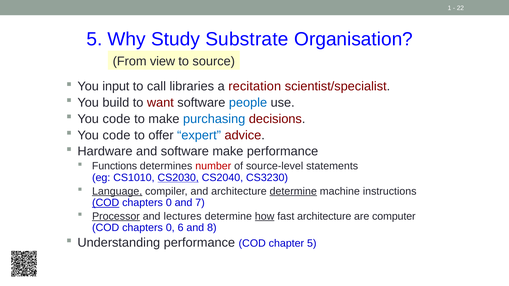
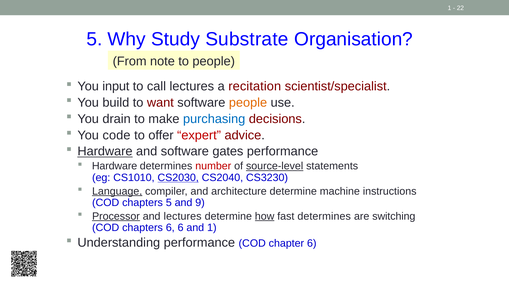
view: view -> note (162, 61)
to source: source -> people (214, 61)
call libraries: libraries -> lectures (192, 86)
people colour: blue -> orange (248, 103)
code: code -> drain (117, 119)
expert colour: blue -> red (199, 135)
Hardware underline: none -> present (105, 152)
software make: make -> gates (228, 152)
Functions: Functions -> Hardware (115, 166)
source-level underline: none -> present (275, 166)
determine underline: present -> none (293, 191)
COD underline: present -> none (106, 203)
0: 0 -> 5 (169, 203)
7: 7 -> 9 (200, 203)
fast architecture: architecture -> determines (324, 216)
computer: computer -> switching (394, 216)
0: 0 -> 6 (170, 228)
and 8: 8 -> 1 (212, 228)
chapter 5: 5 -> 6 (312, 244)
